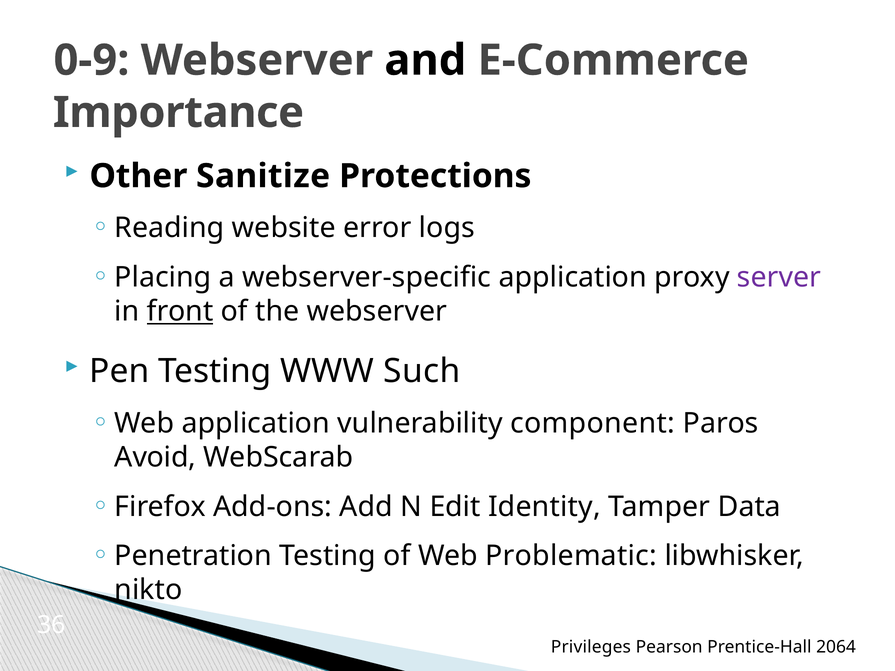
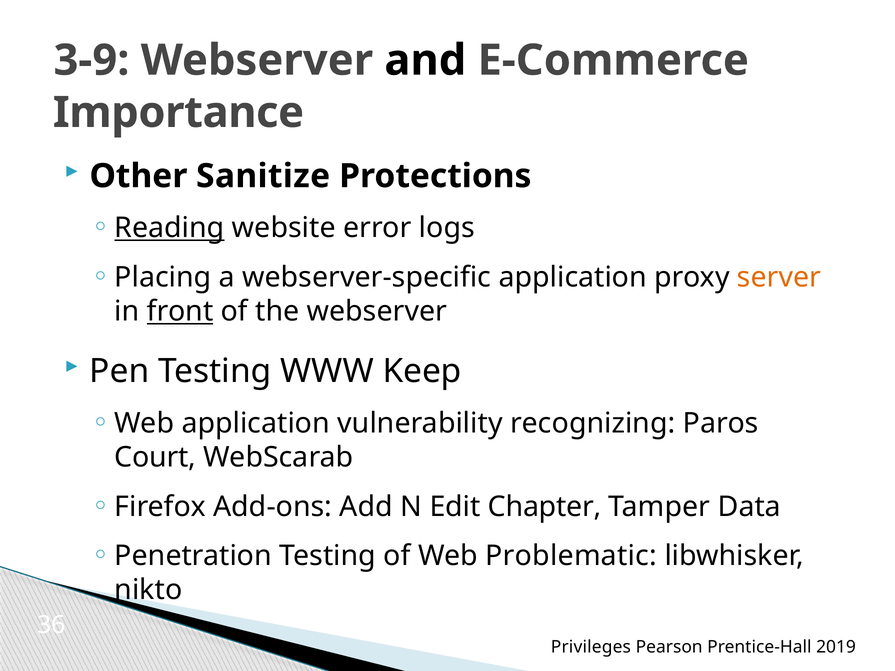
0-9: 0-9 -> 3-9 (92, 60)
Reading underline: none -> present (169, 228)
server colour: purple -> orange (779, 277)
Such: Such -> Keep (422, 371)
component: component -> recognizing (593, 423)
Avoid: Avoid -> Court (155, 458)
Identity: Identity -> Chapter (545, 507)
2064: 2064 -> 2019 (836, 647)
